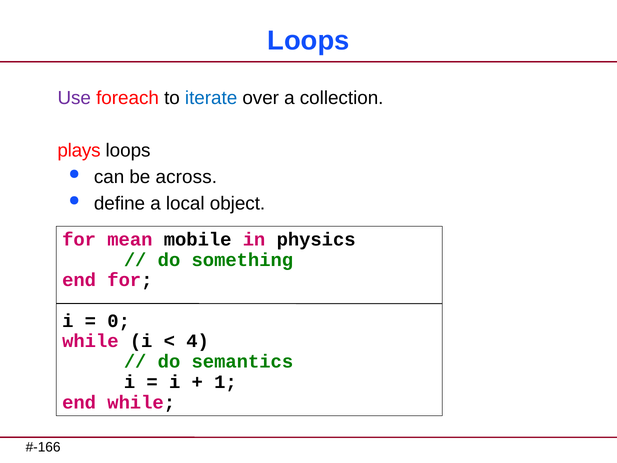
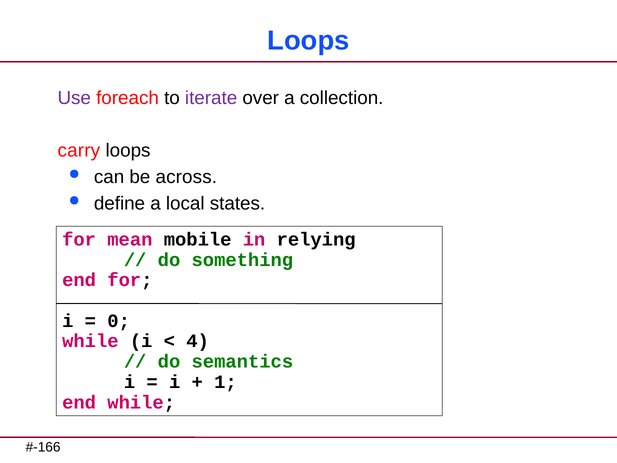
iterate colour: blue -> purple (211, 98)
plays: plays -> carry (79, 151)
object: object -> states (238, 203)
physics: physics -> relying (316, 239)
